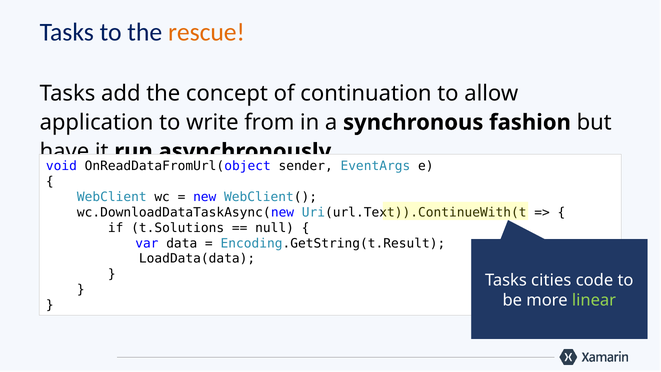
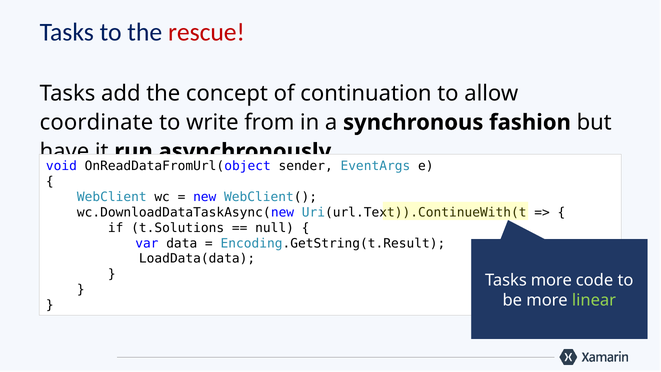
rescue colour: orange -> red (206, 32)
application: application -> coordinate (96, 122)
Tasks cities: cities -> more (551, 280)
